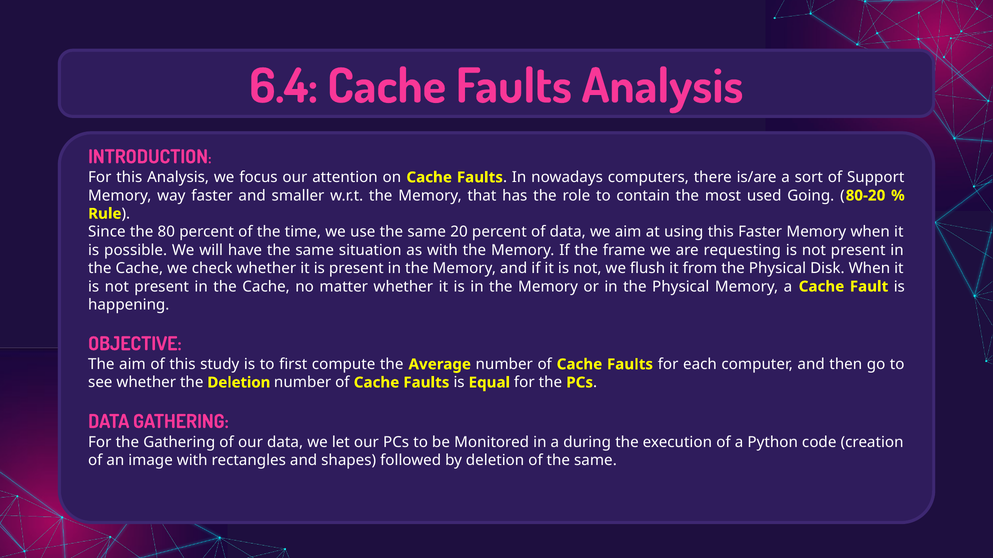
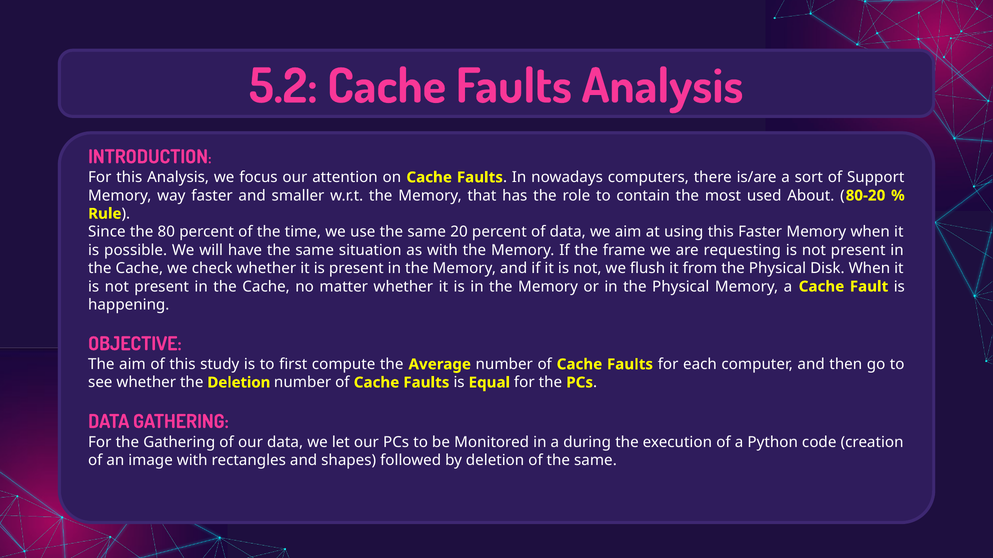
6.4: 6.4 -> 5.2 (283, 87)
Going: Going -> About (811, 196)
